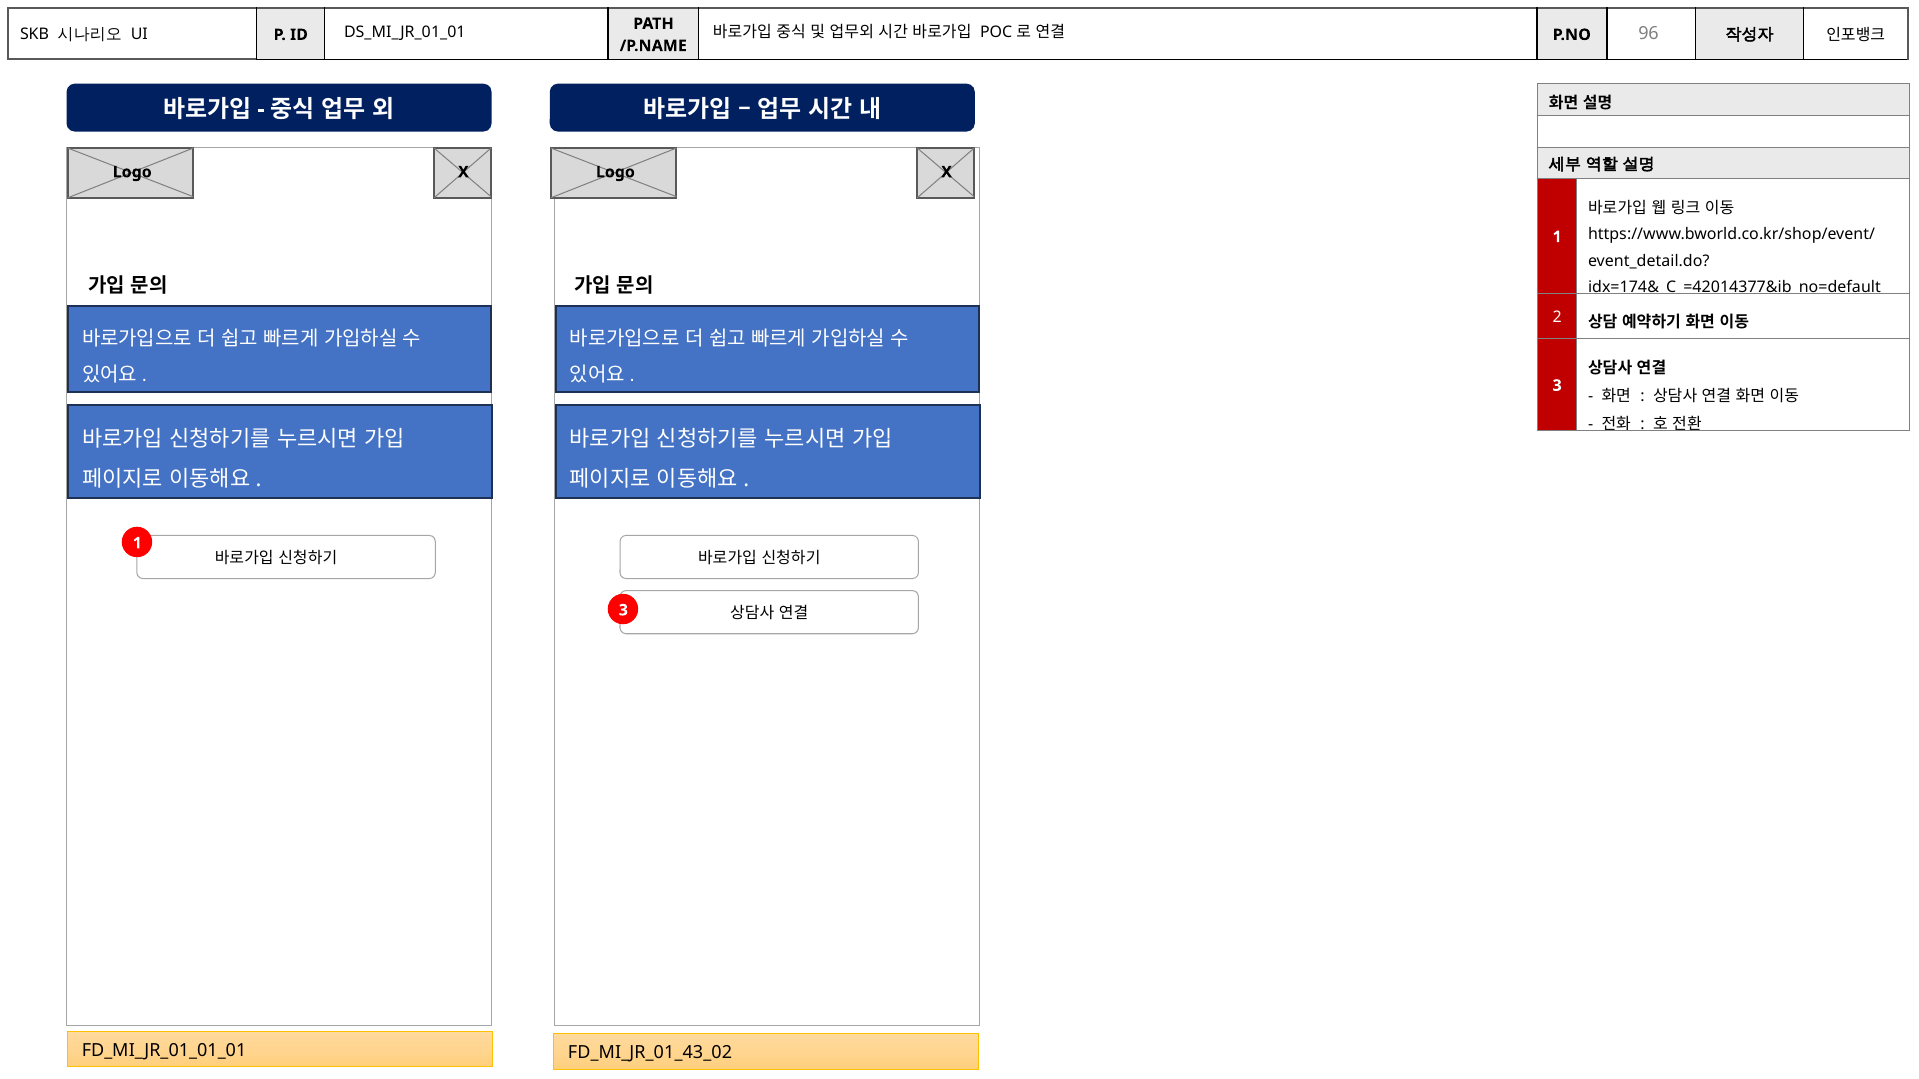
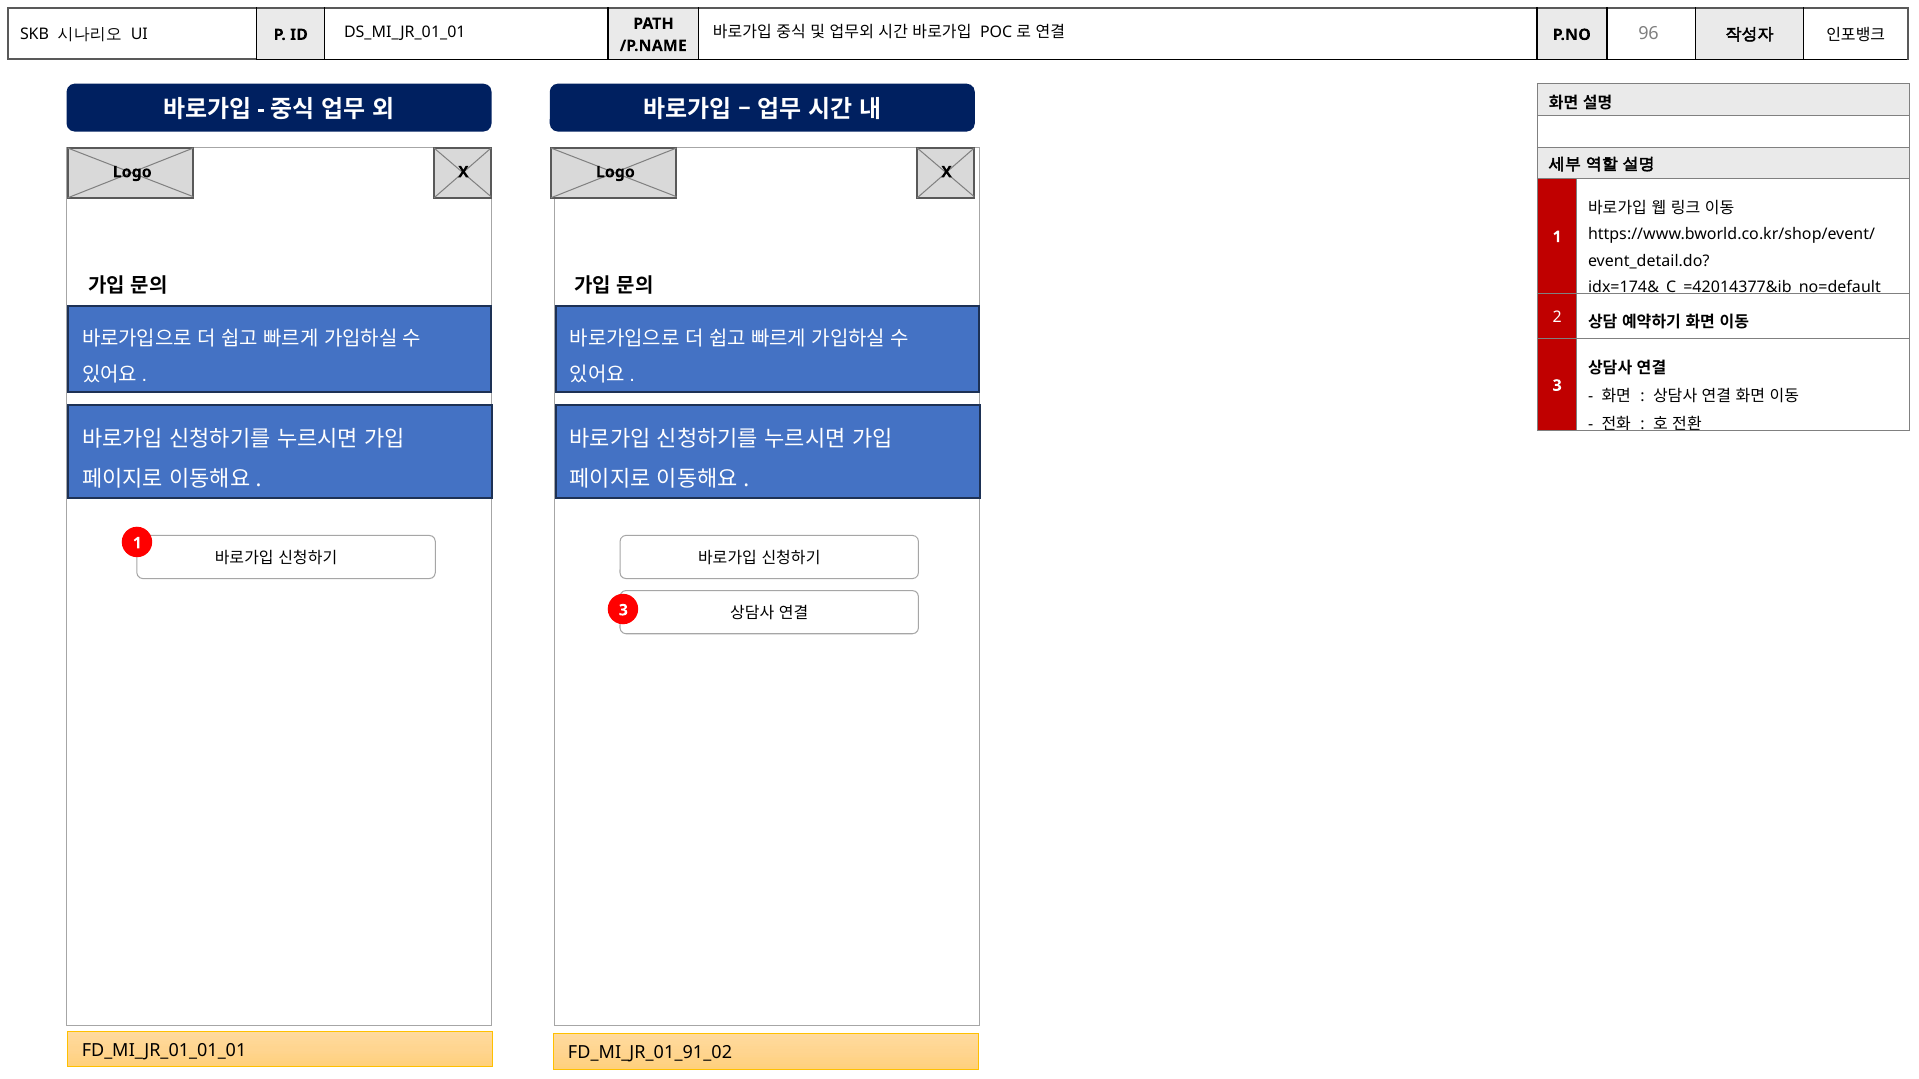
FD_MI_JR_01_43_02: FD_MI_JR_01_43_02 -> FD_MI_JR_01_91_02 (650, 1053)
